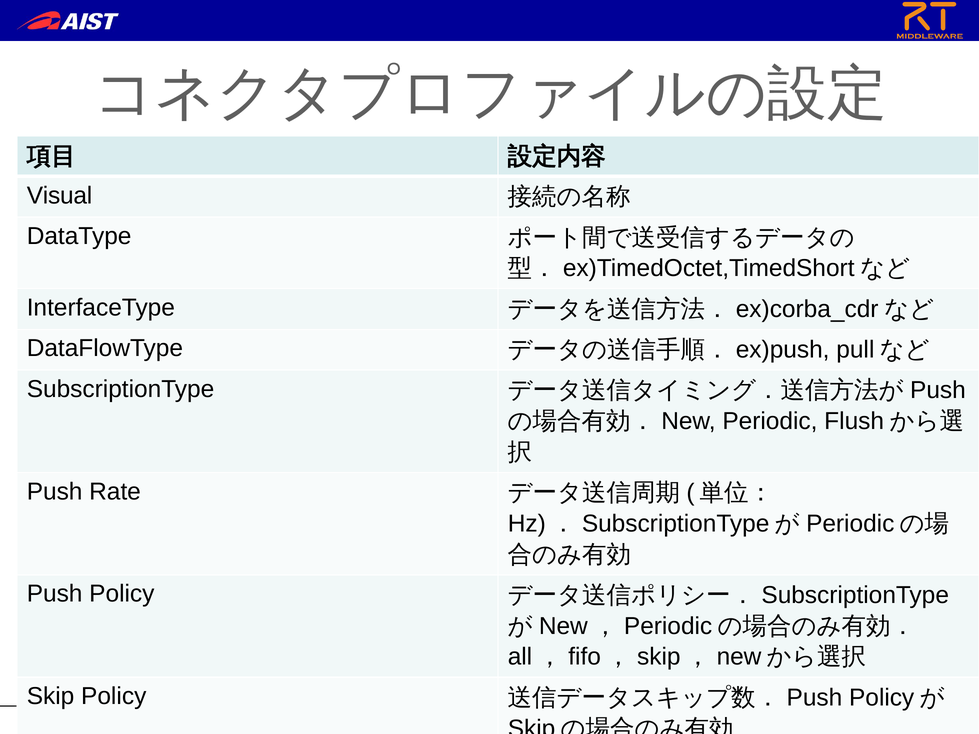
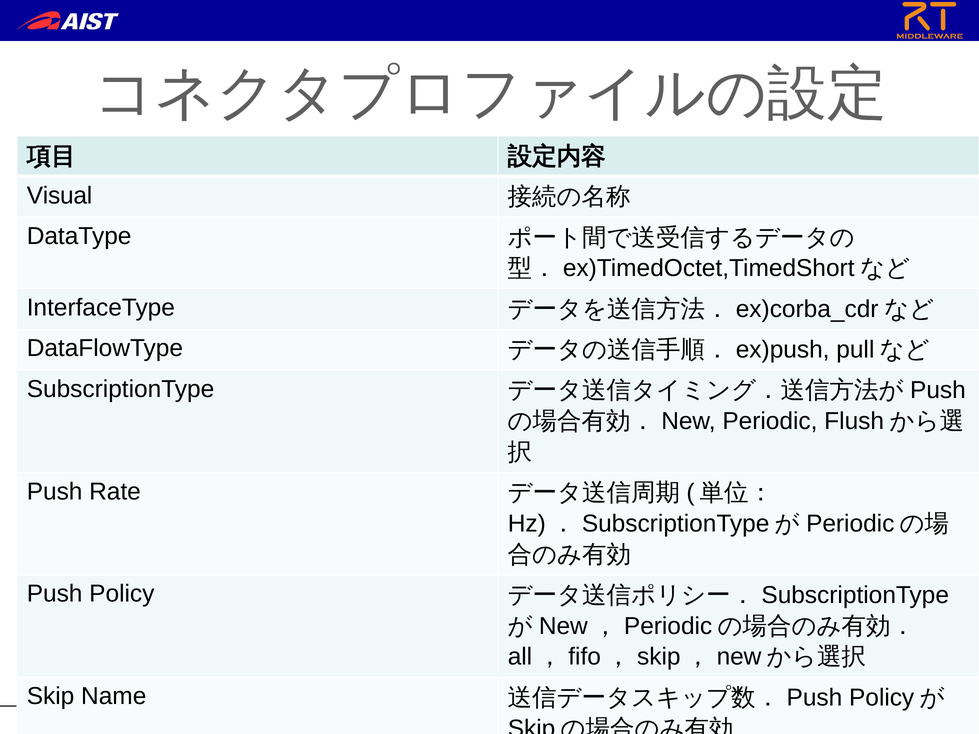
Skip Policy: Policy -> Name (114, 697)
